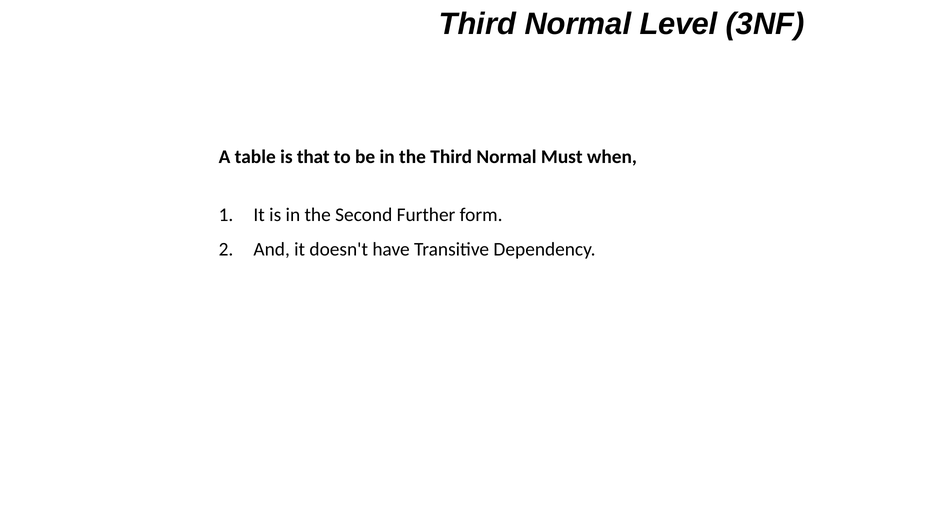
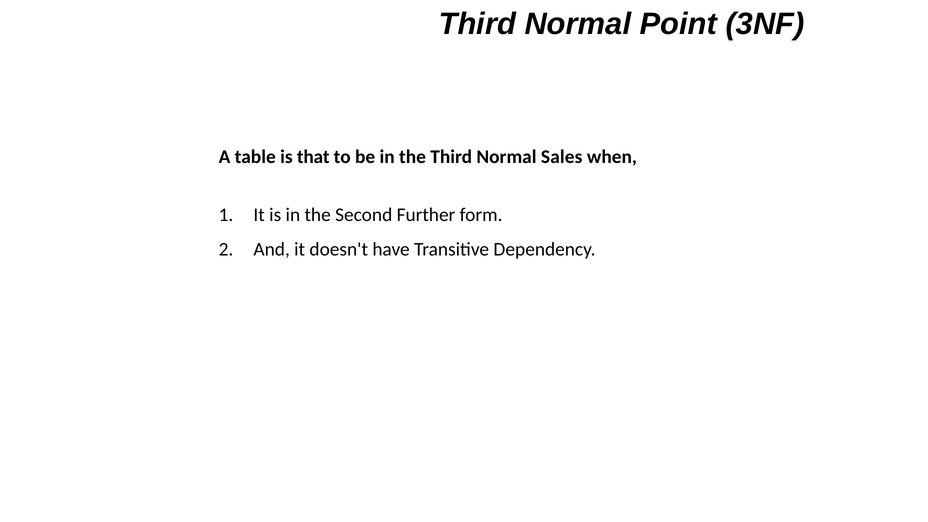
Level: Level -> Point (678, 24)
Must: Must -> Sales (562, 157)
